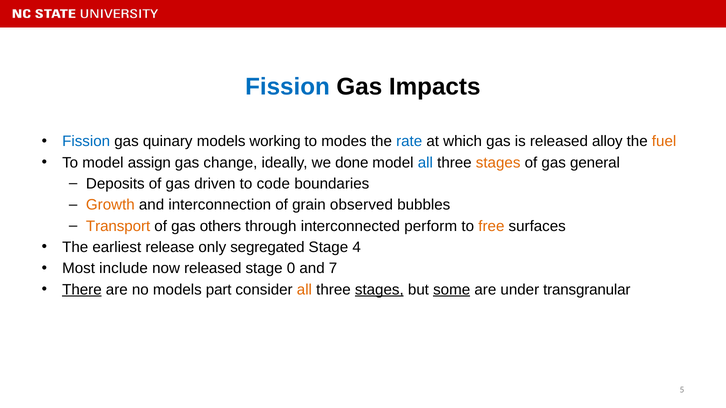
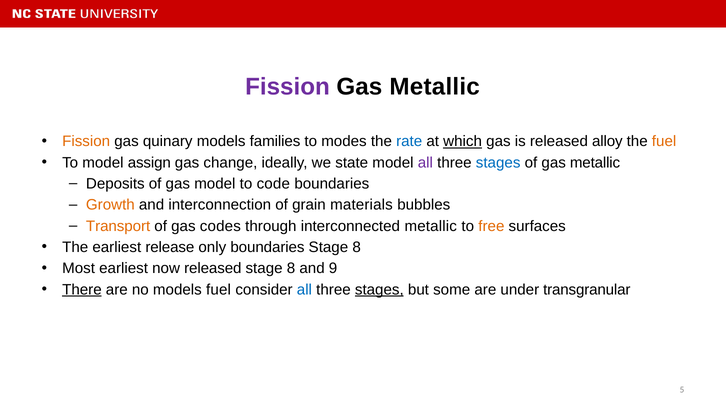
Fission colour: blue -> purple (287, 87)
Impacts: Impacts -> Metallic (435, 87)
Fission colour: blue -> orange (86, 142)
working: working -> families (275, 142)
which underline: none -> present (463, 142)
done: done -> state (352, 163)
all colour: blue -> purple (425, 163)
stages colour: orange -> blue (498, 163)
of gas general: general -> metallic (595, 163)
gas driven: driven -> model (215, 184)
observed: observed -> materials (361, 205)
others: others -> codes (220, 226)
interconnected perform: perform -> metallic (431, 226)
only segregated: segregated -> boundaries (267, 248)
4: 4 -> 8 (357, 248)
Most include: include -> earliest (124, 269)
0: 0 -> 8 (291, 269)
7: 7 -> 9 (333, 269)
models part: part -> fuel (219, 290)
all colour: orange -> blue (304, 290)
some underline: present -> none (452, 290)
